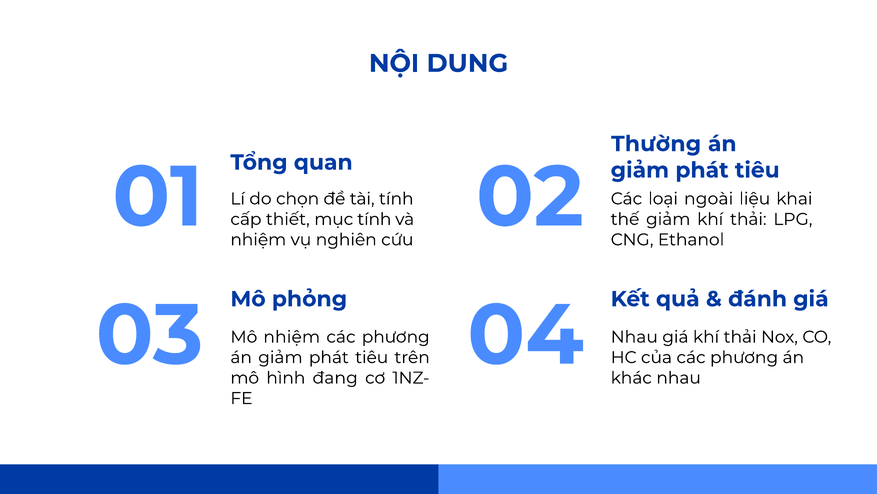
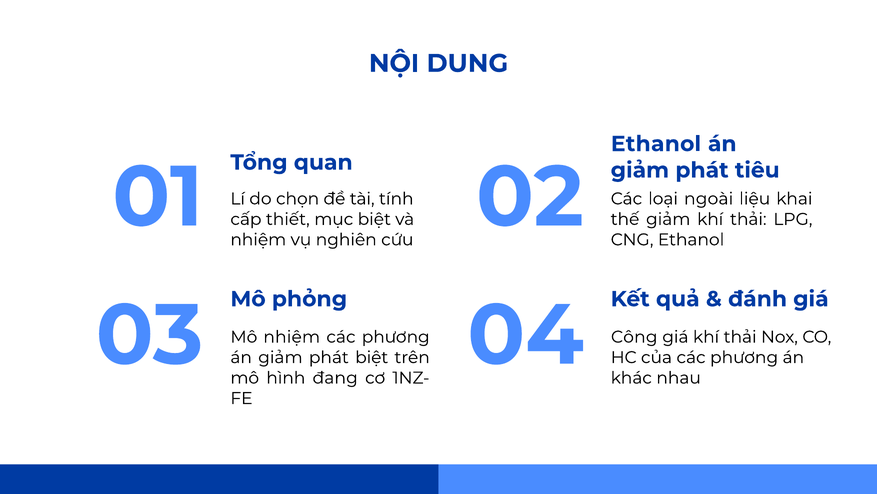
Thường: Thường -> Ethanol (656, 144)
mục tính: tính -> biệt (374, 219)
04 Nhau: Nhau -> Công (634, 337)
tiêu: tiêu -> biệt (372, 357)
